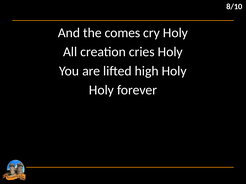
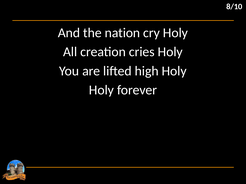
comes: comes -> nation (122, 33)
